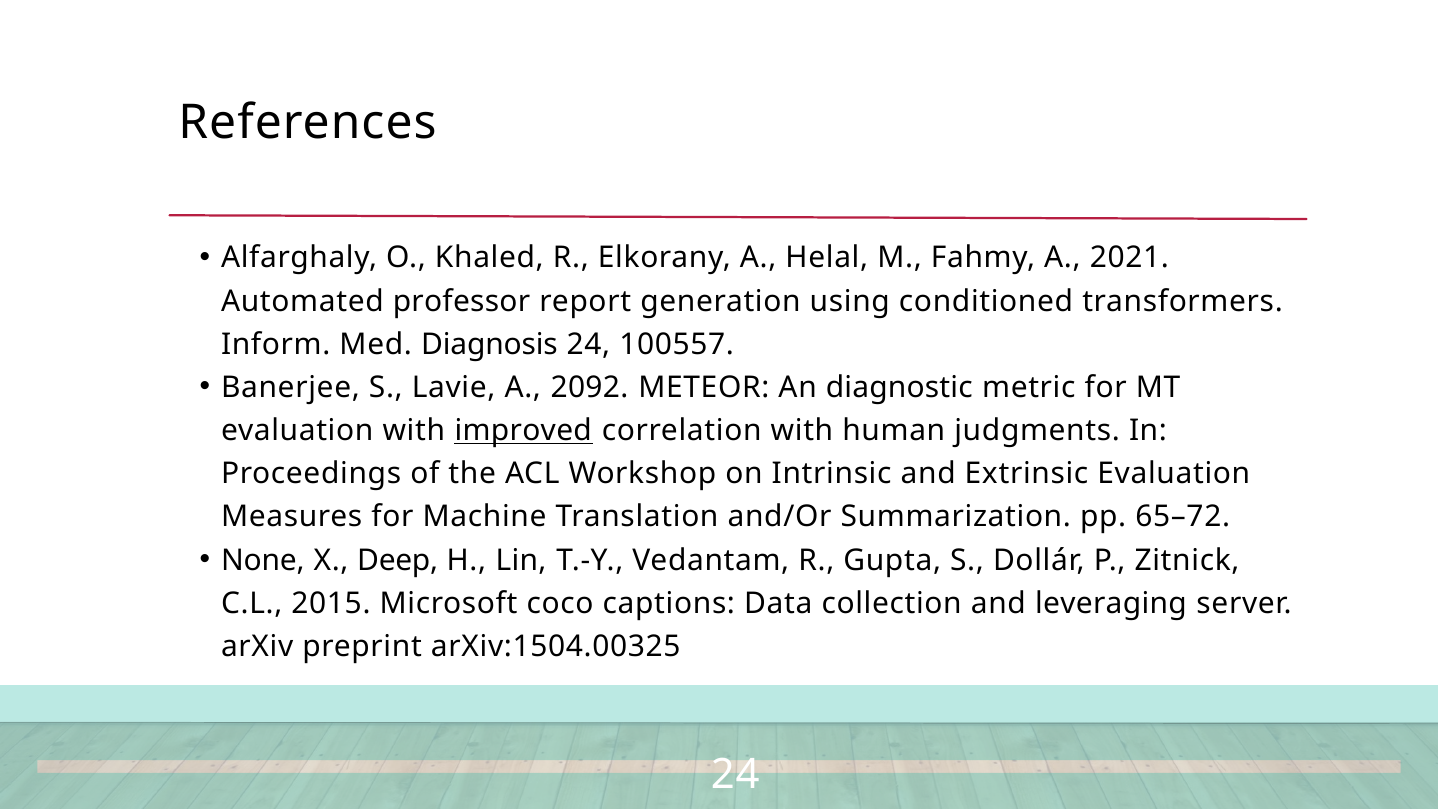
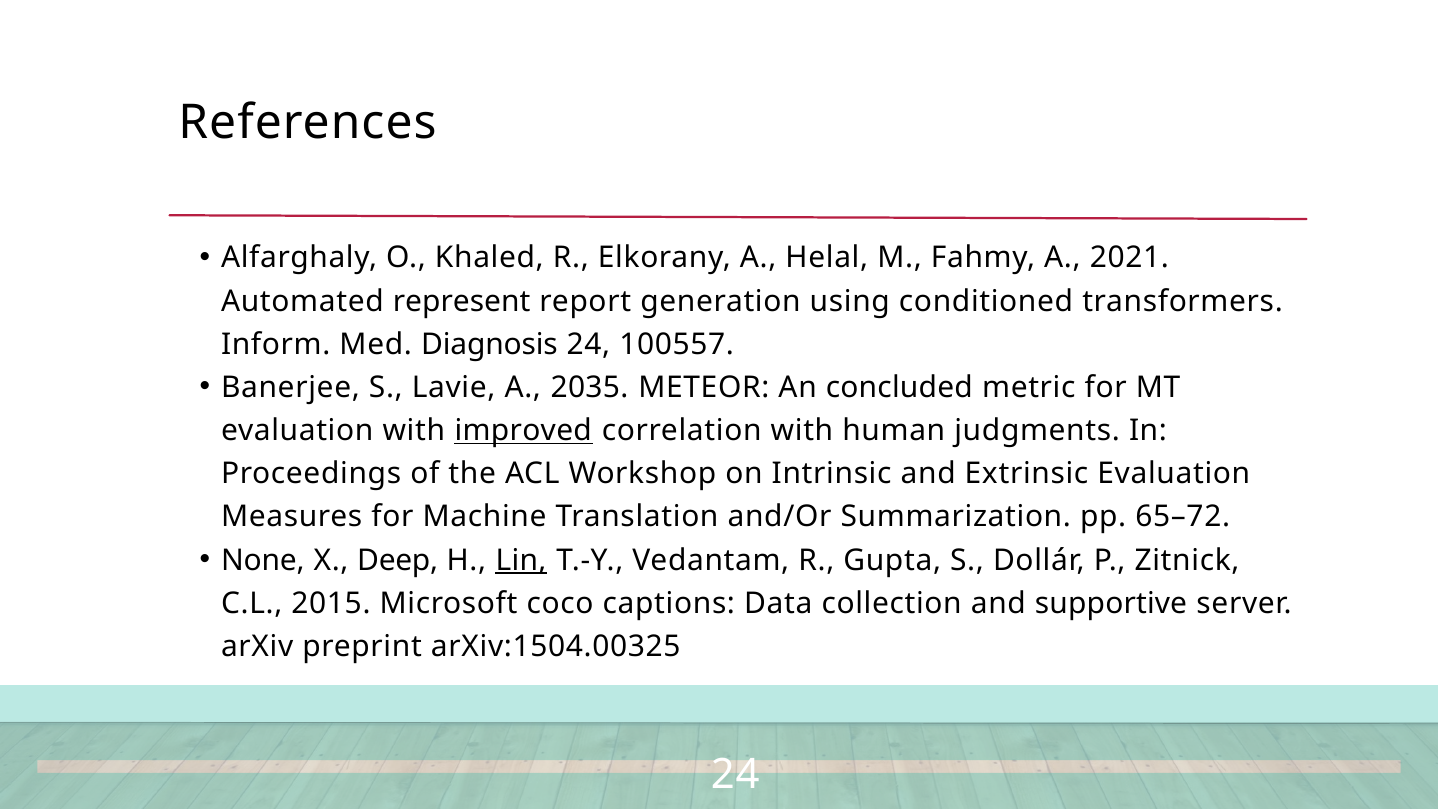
professor: professor -> represent (462, 301)
2092: 2092 -> 2035 (589, 387)
diagnostic: diagnostic -> concluded (899, 387)
Lin underline: none -> present (521, 560)
leveraging: leveraging -> supportive (1111, 603)
